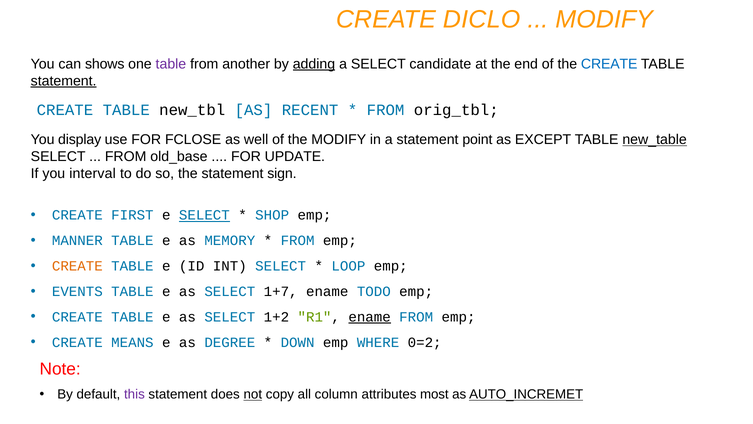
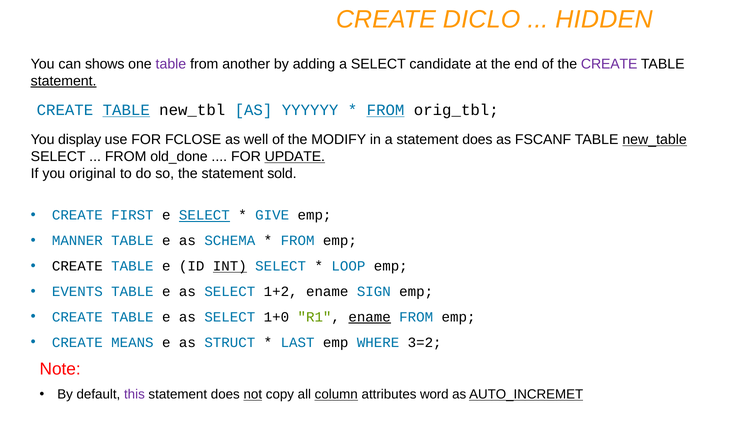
MODIFY: MODIFY -> HIDDEN (604, 20)
adding underline: present -> none (314, 64)
CREATE colour: blue -> purple (609, 64)
TABLE underline: none -> present (126, 110)
RECENT: RECENT -> YYYYYY (310, 110)
FROM underline: none -> present (386, 110)
a statement point: point -> does (477, 140)
EXCEPT: EXCEPT -> FSCANF (543, 140)
old_base: old_base -> old_done (179, 156)
UPDATE underline: none -> present (295, 156)
interval: interval -> original (93, 173)
sign: sign -> sold (282, 173)
SHOP: SHOP -> GIVE (272, 215)
MEMORY: MEMORY -> SCHEMA (230, 241)
CREATE colour: orange -> black (77, 266)
INT underline: none -> present (230, 266)
1+7: 1+7 -> 1+2 (281, 291)
TODO: TODO -> SIGN (374, 291)
1+2: 1+2 -> 1+0 (276, 317)
DEGREE: DEGREE -> STRUCT (230, 342)
DOWN: DOWN -> LAST (298, 342)
0=2: 0=2 -> 3=2 (425, 342)
column underline: none -> present (336, 394)
most: most -> word (434, 394)
